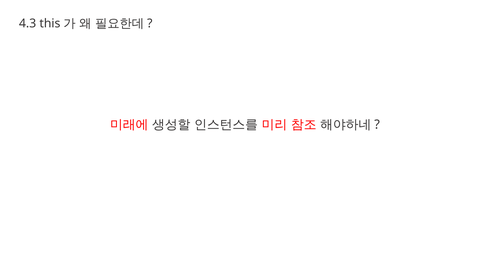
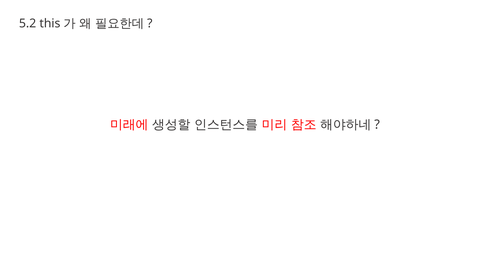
4.3: 4.3 -> 5.2 (28, 24)
